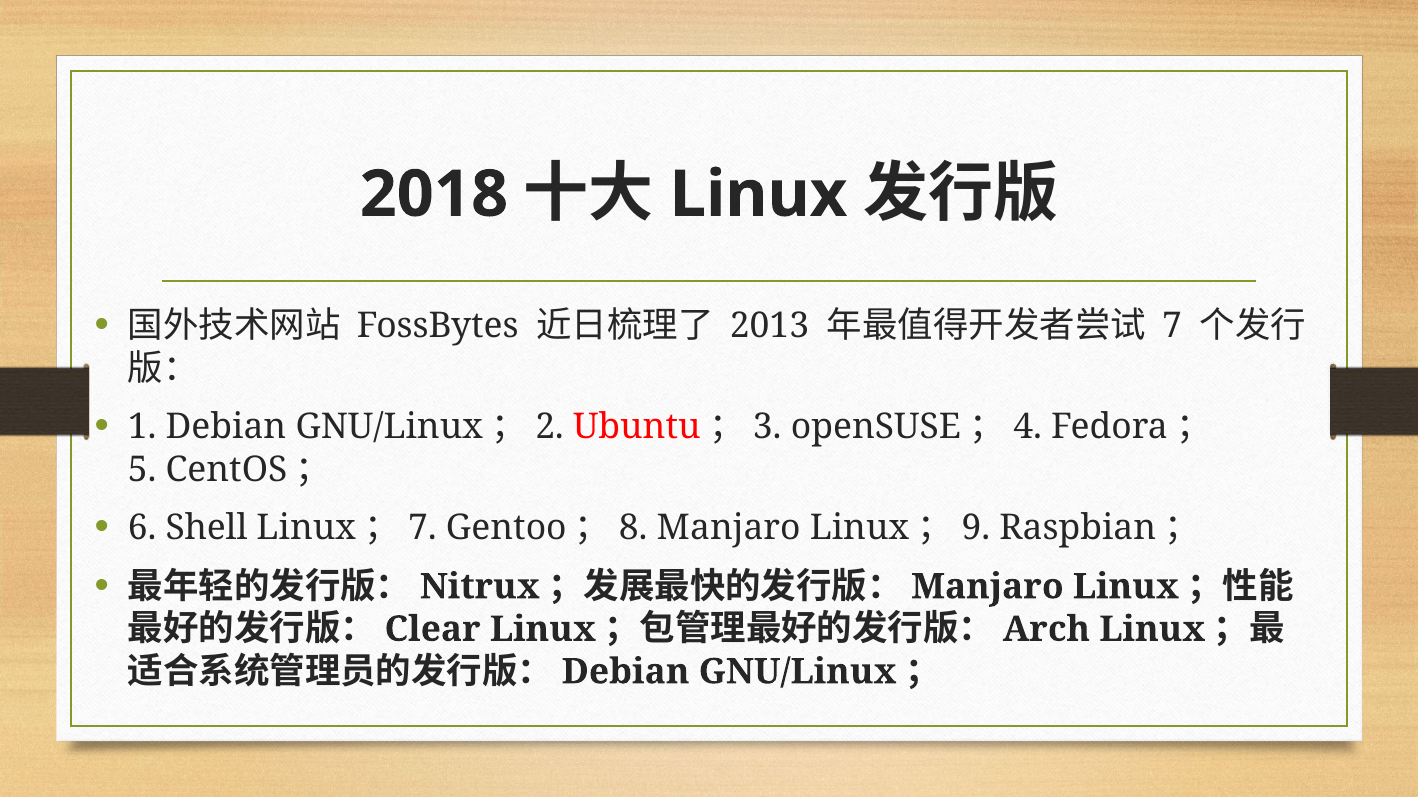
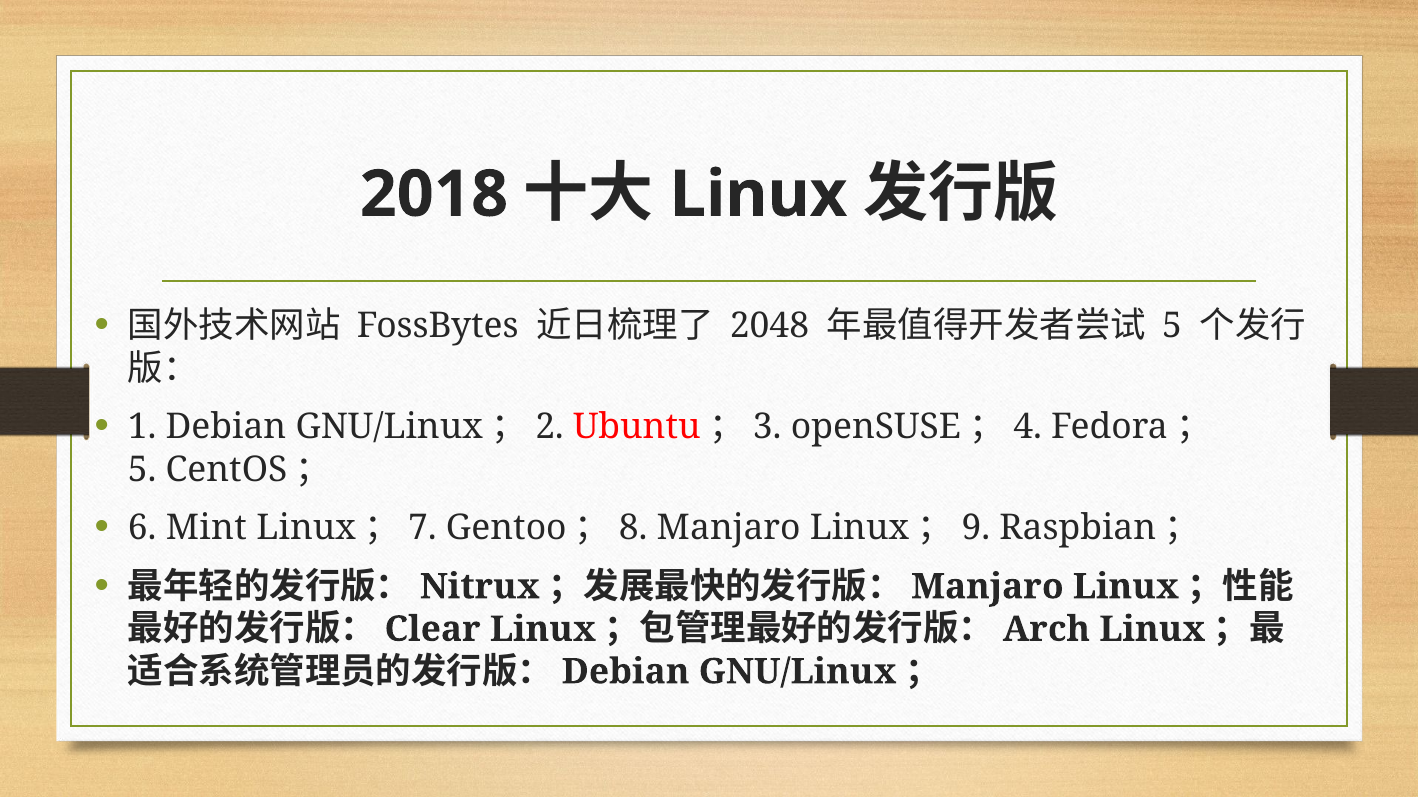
2013: 2013 -> 2048 (770, 327)
7: 7 -> 5 (1172, 327)
Shell: Shell -> Mint (206, 529)
